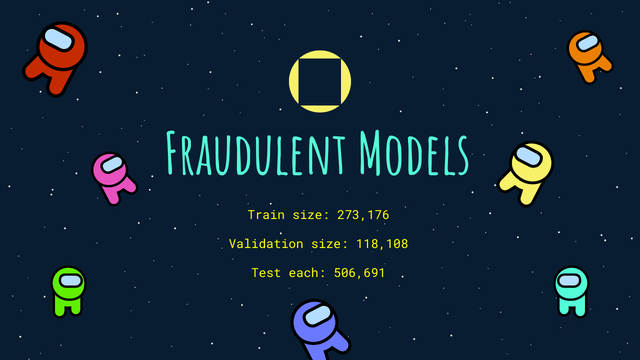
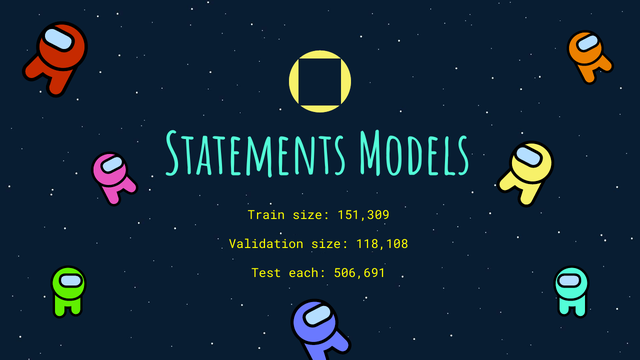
Fraudulent: Fraudulent -> Statements (256, 156)
273,176: 273,176 -> 151,309 (363, 215)
